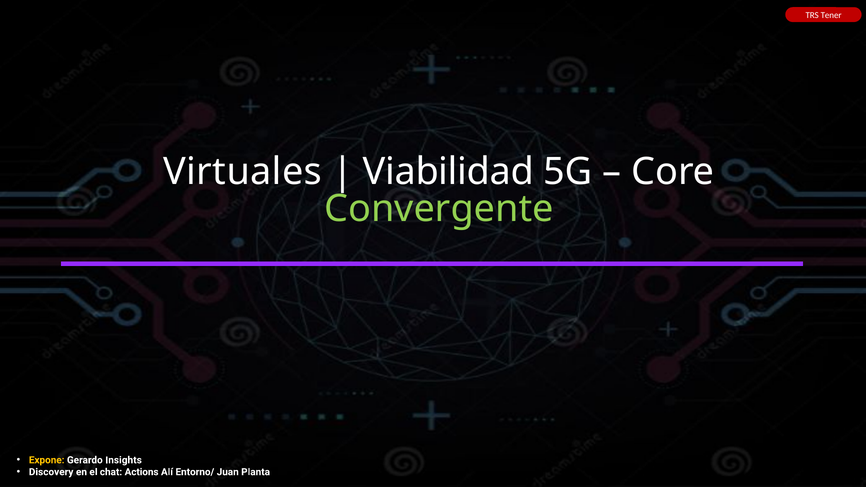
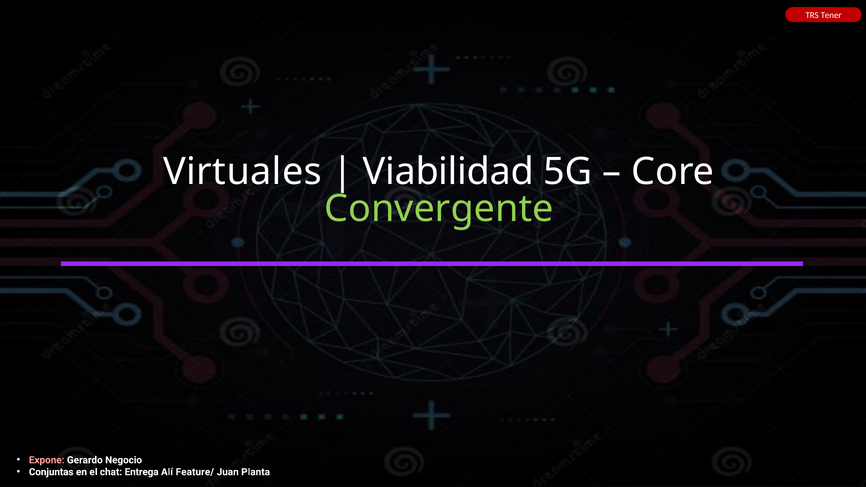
Expone colour: yellow -> pink (47, 460)
Insights: Insights -> Negocio (124, 460)
Discovery: Discovery -> Conjuntas (51, 472)
Actions: Actions -> Entrega (142, 472)
Entorno/: Entorno/ -> Feature/ (195, 472)
